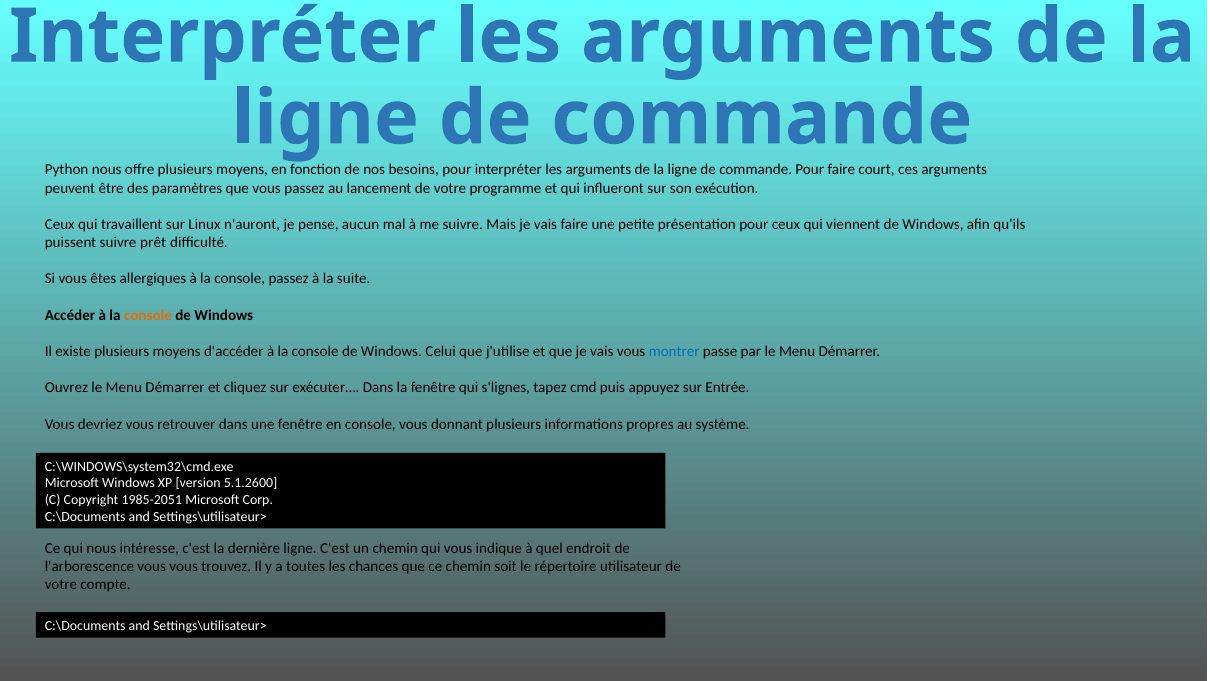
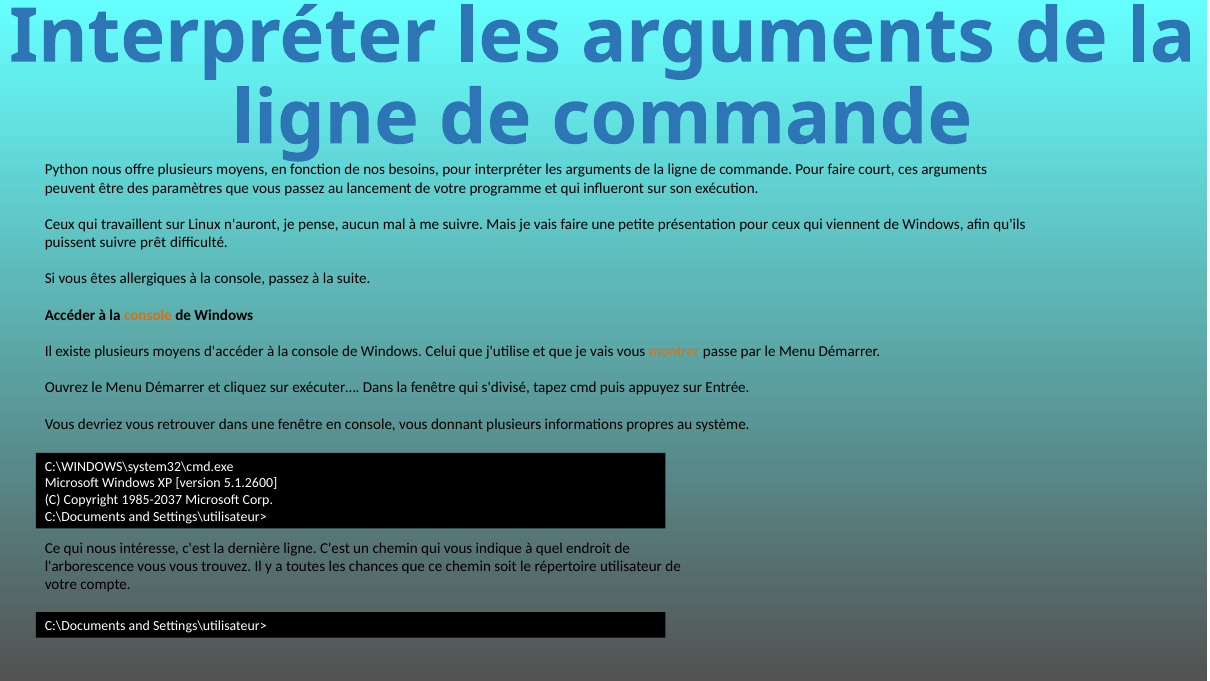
montrer colour: blue -> orange (674, 351)
s'lignes: s'lignes -> s'divisé (506, 388)
1985-2051: 1985-2051 -> 1985-2037 (152, 500)
